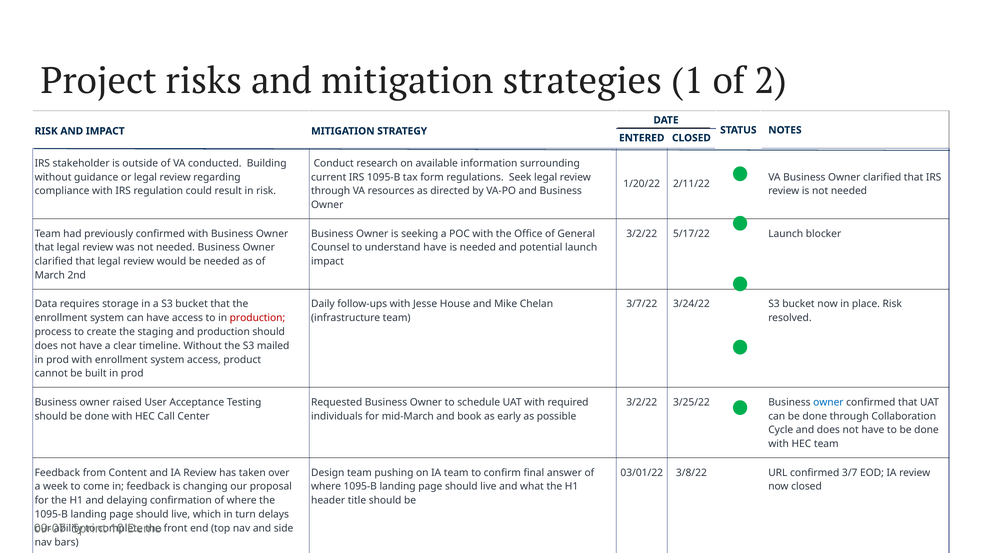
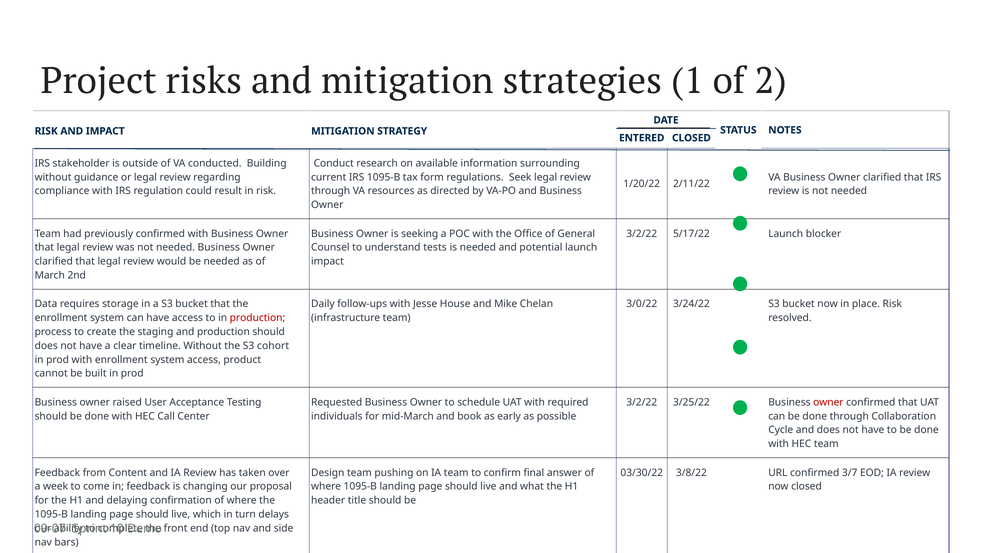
understand have: have -> tests (435, 248)
3/7/22: 3/7/22 -> 3/0/22 (642, 304)
mailed: mailed -> cohort (273, 346)
owner colour: blue -> red (828, 403)
03/01/22: 03/01/22 -> 03/30/22 (642, 473)
